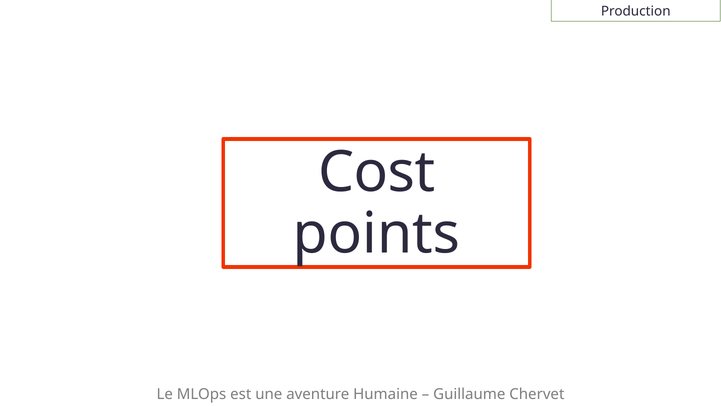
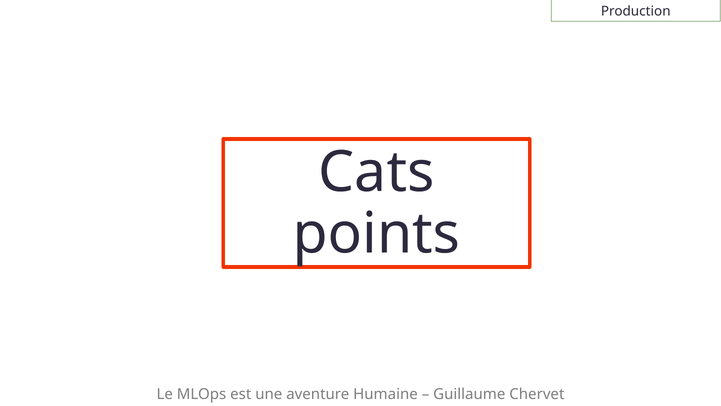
Cost: Cost -> Cats (376, 172)
